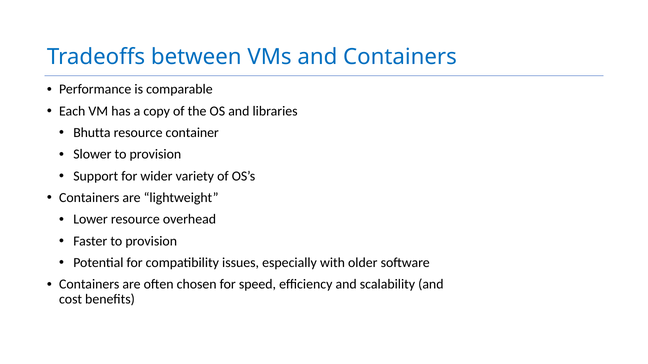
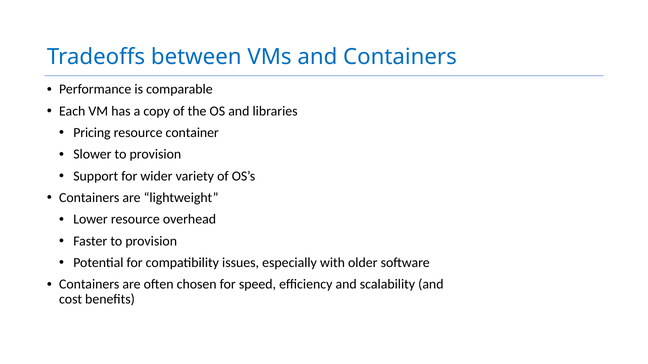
Bhutta: Bhutta -> Pricing (92, 133)
